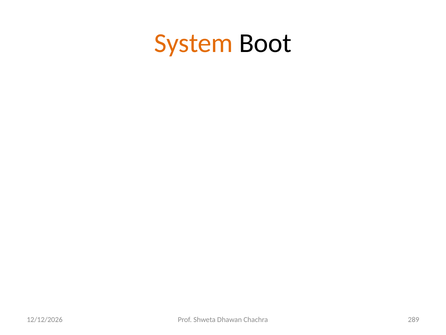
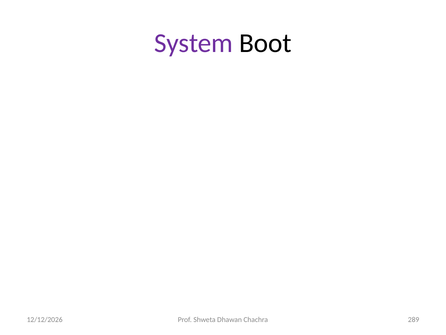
System colour: orange -> purple (194, 43)
